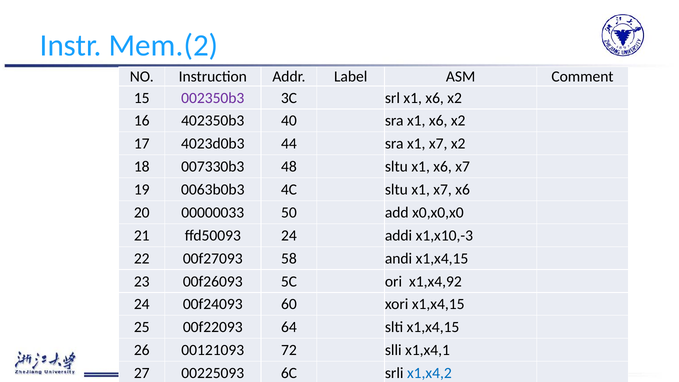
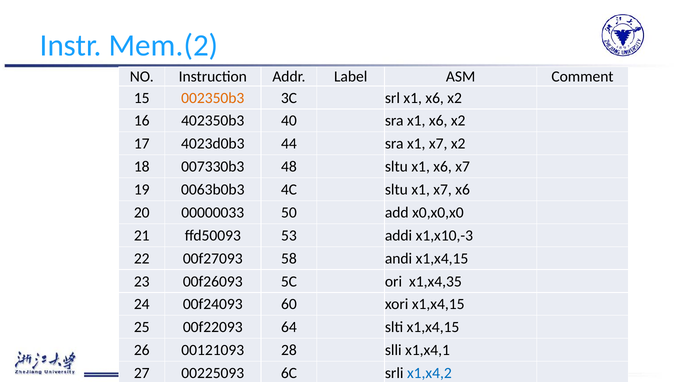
002350b3 colour: purple -> orange (213, 98)
ffd50093 24: 24 -> 53 (289, 235)
x1,x4,92: x1,x4,92 -> x1,x4,35 (435, 281)
00121093 72: 72 -> 28 (289, 350)
